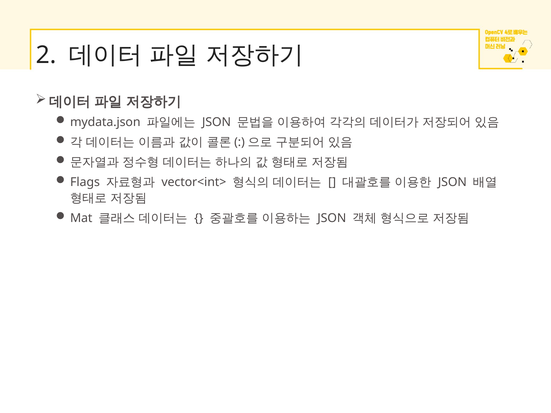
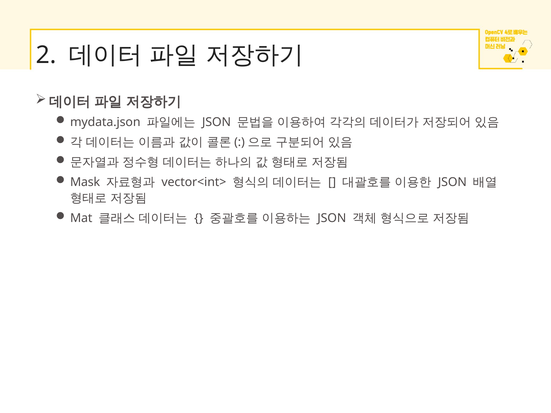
Flags: Flags -> Mask (85, 182)
